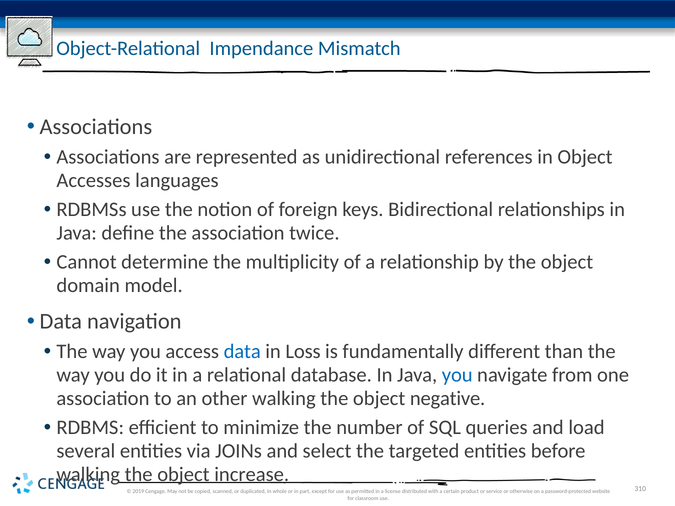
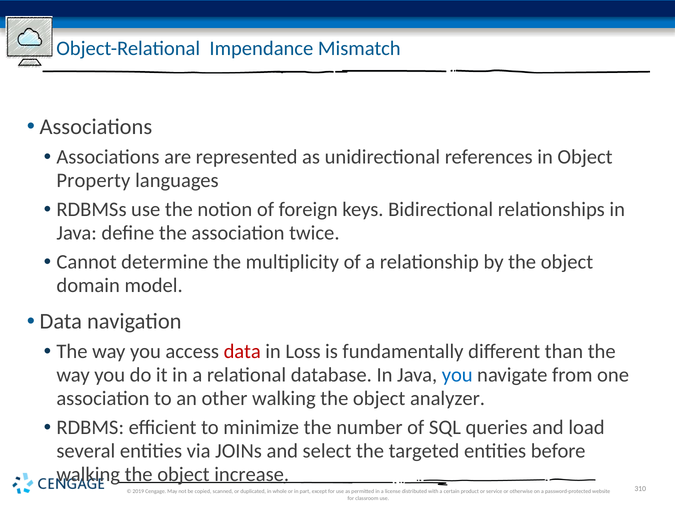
Accesses: Accesses -> Property (93, 180)
data colour: blue -> red (242, 352)
negative: negative -> analyzer (448, 399)
